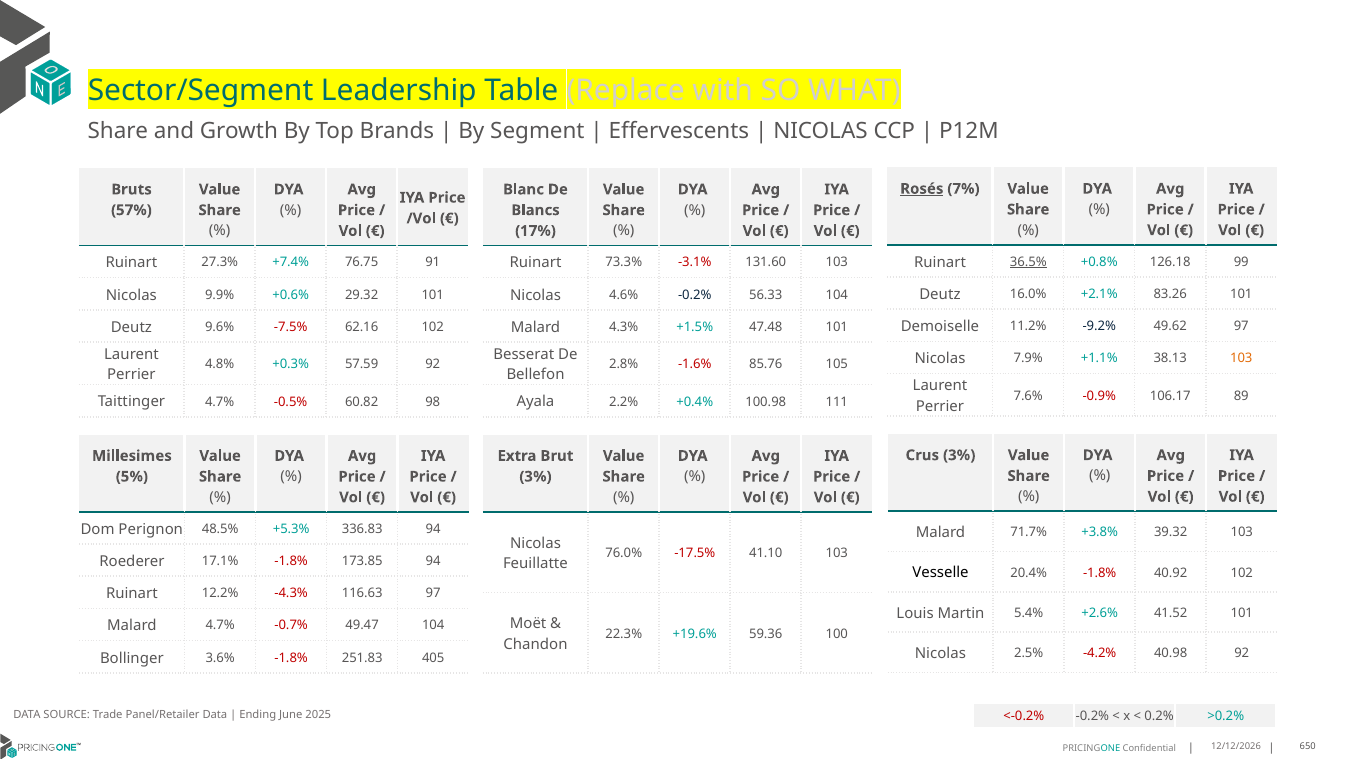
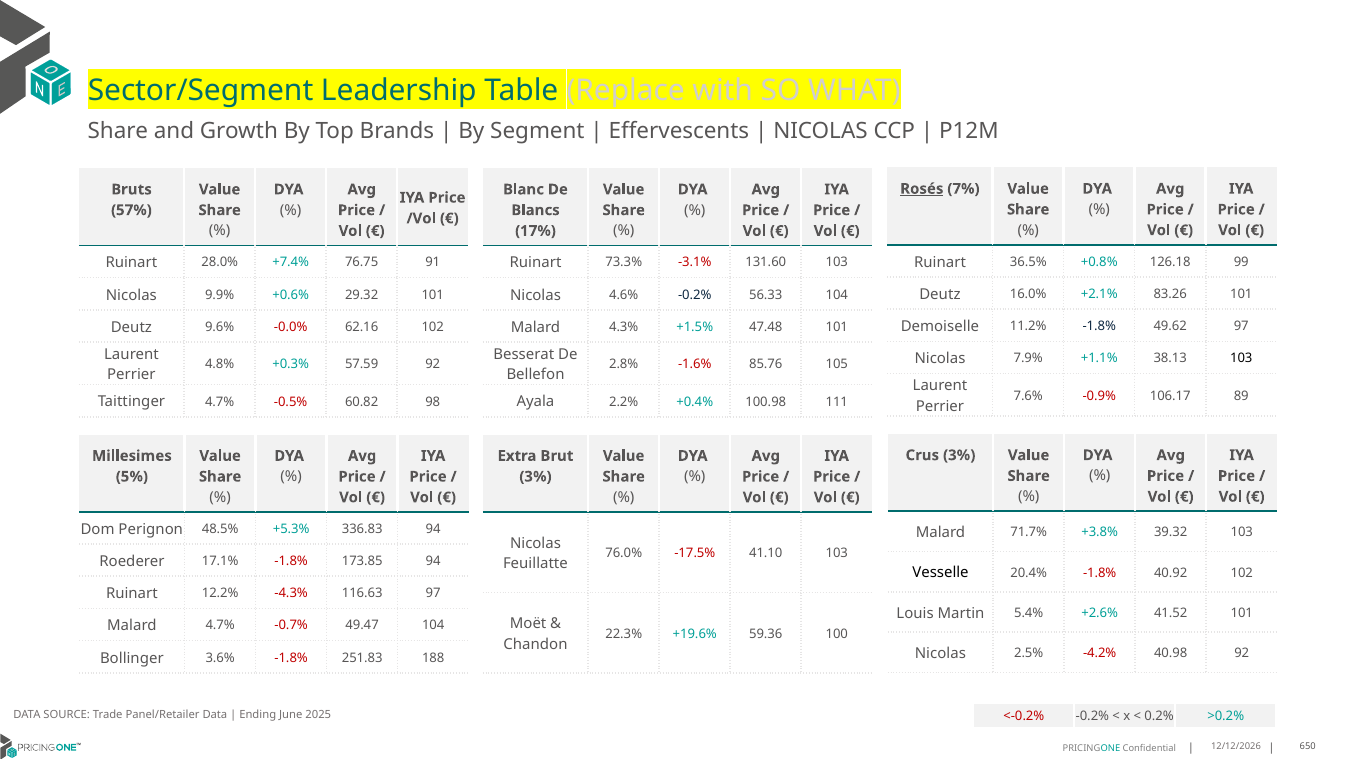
36.5% underline: present -> none (1028, 262)
27.3%: 27.3% -> 28.0% (220, 263)
11.2% -9.2%: -9.2% -> -1.8% (1099, 326)
-7.5%: -7.5% -> -0.0% (291, 327)
103 colour: orange -> black (1241, 358)
405: 405 -> 188 (433, 658)
